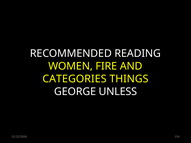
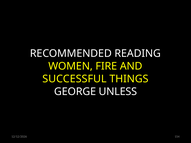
CATEGORIES: CATEGORIES -> SUCCESSFUL (75, 79)
